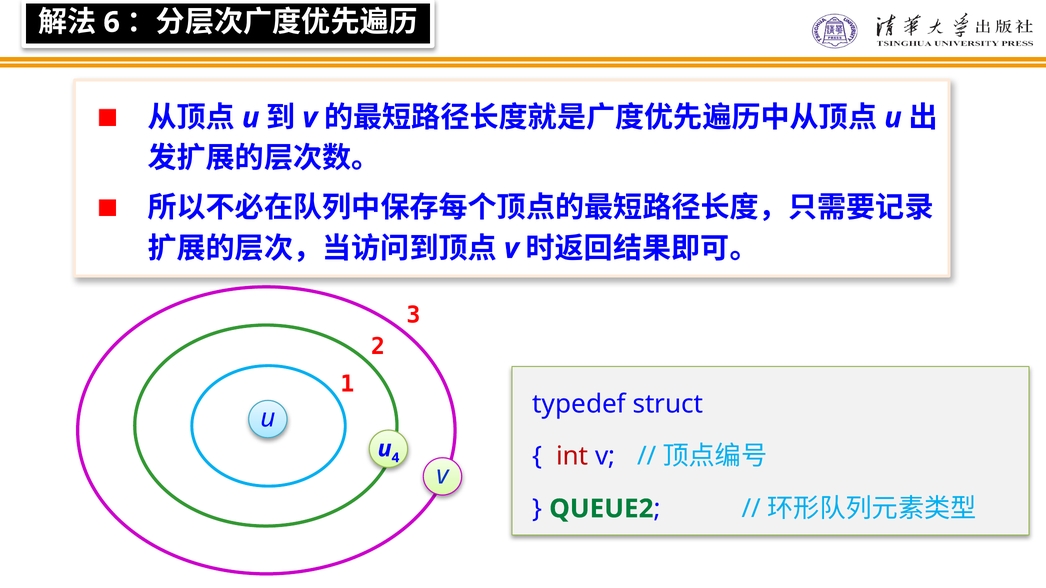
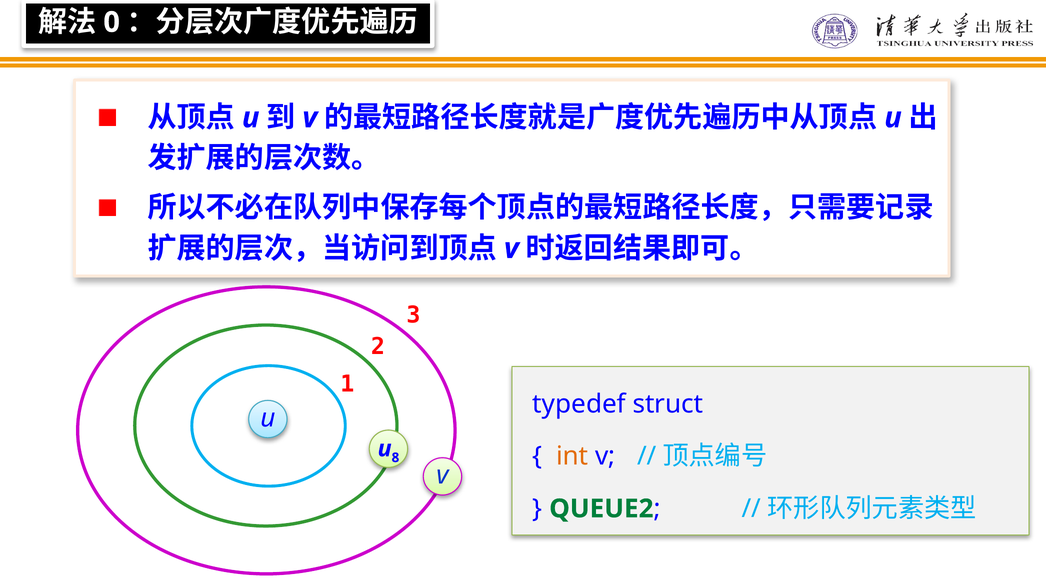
6: 6 -> 0 (112, 22)
4: 4 -> 8 (395, 458)
int colour: red -> orange (572, 457)
